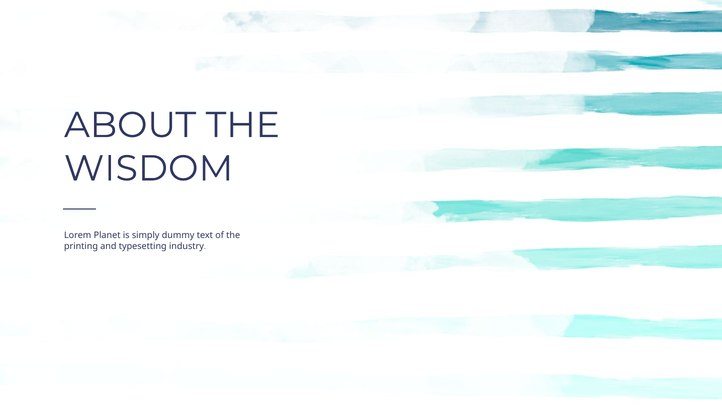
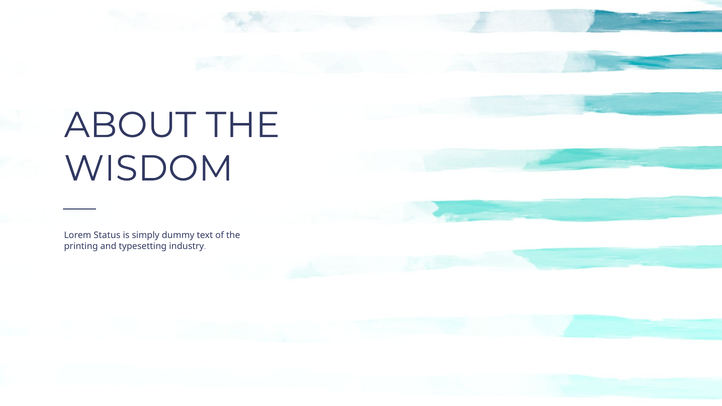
Planet: Planet -> Status (107, 235)
